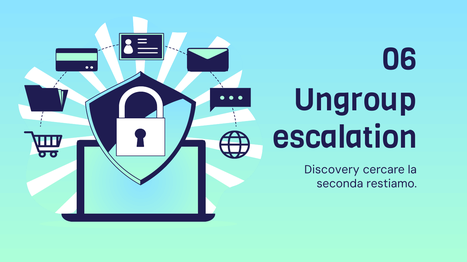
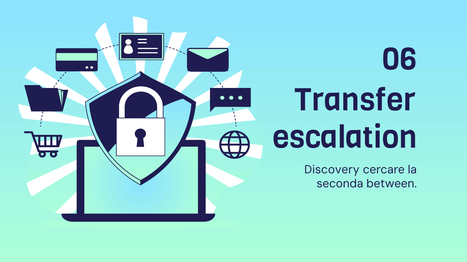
Ungroup: Ungroup -> Transfer (355, 101)
restiamo: restiamo -> between (392, 184)
